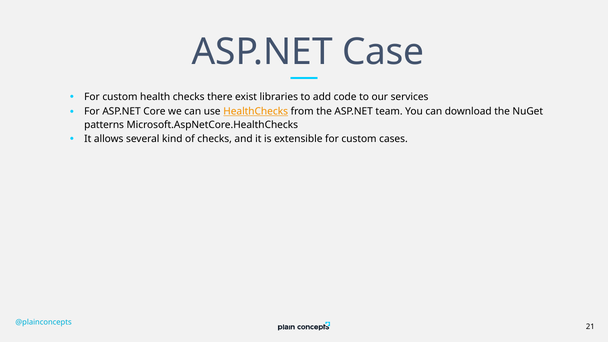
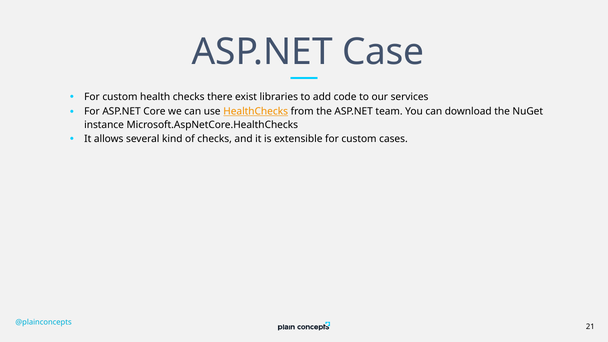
patterns: patterns -> instance (104, 125)
